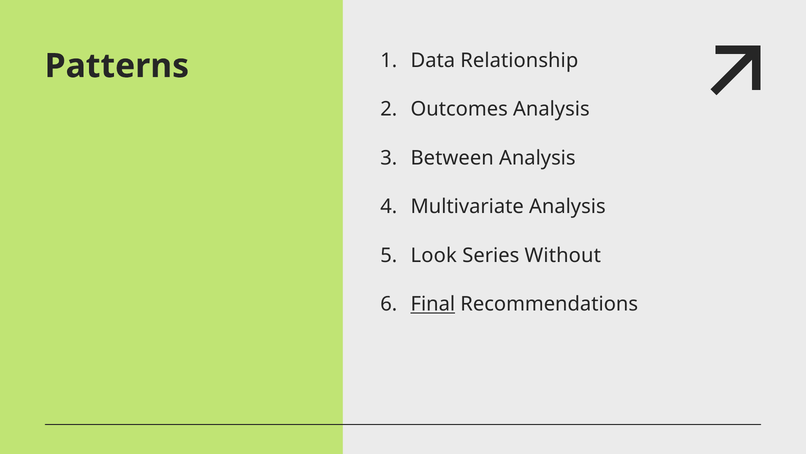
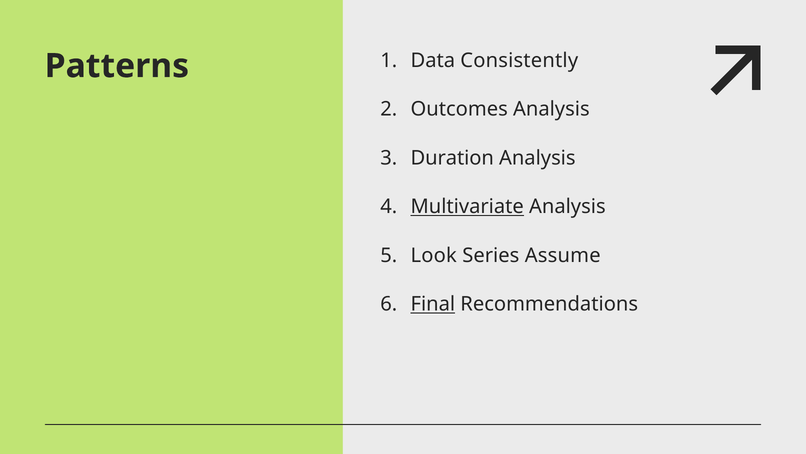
Relationship: Relationship -> Consistently (519, 60)
Between: Between -> Duration (452, 158)
Multivariate underline: none -> present (467, 207)
Without: Without -> Assume (563, 255)
